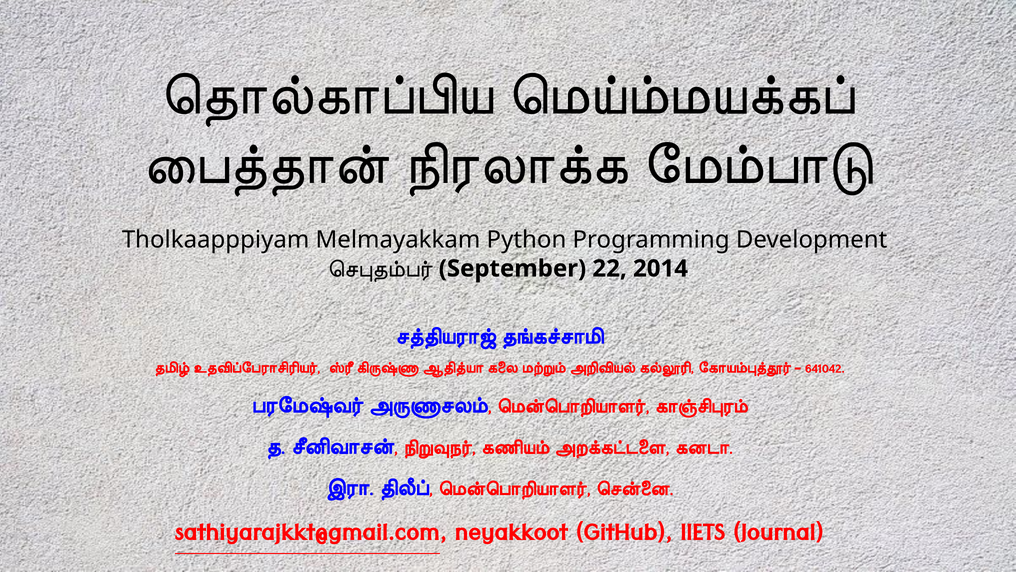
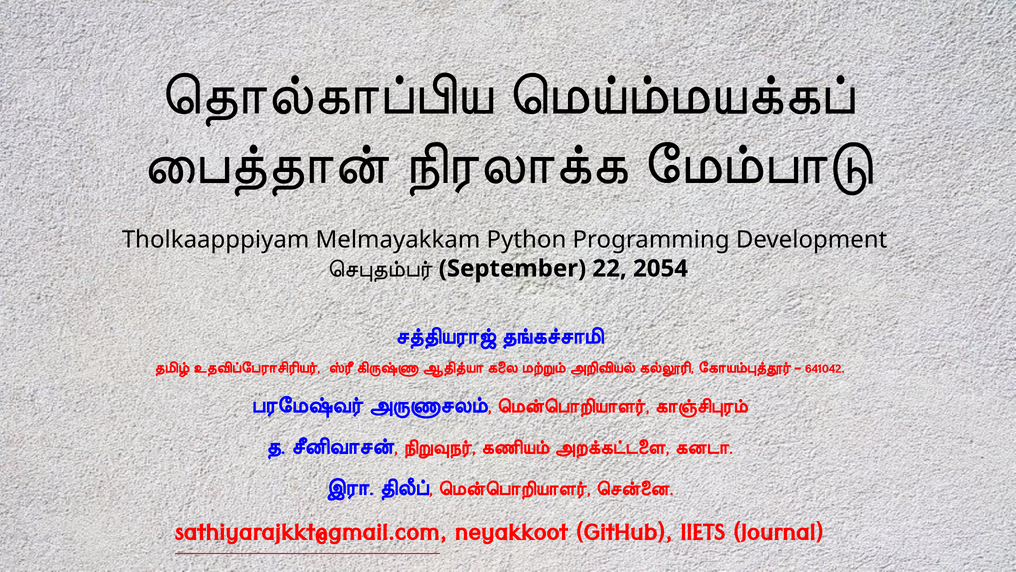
2014: 2014 -> 2054 (661, 268)
